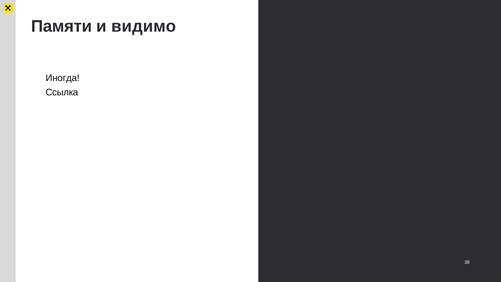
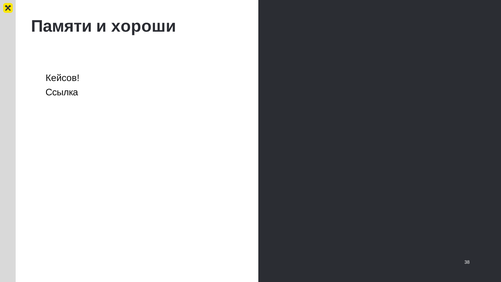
видимо: видимо -> хороши (144, 26)
Иногда: Иногда -> Кейсов (63, 78)
